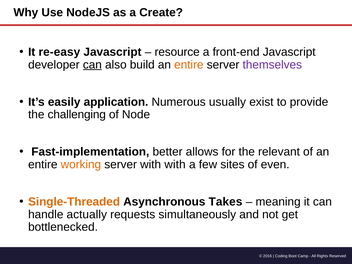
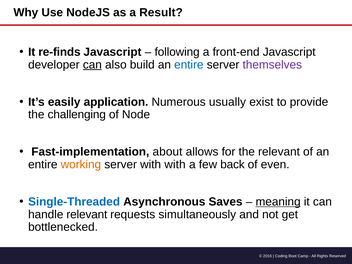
Create: Create -> Result (161, 13)
re-easy: re-easy -> re-finds (59, 52)
resource: resource -> following (177, 52)
entire colour: orange -> blue (189, 65)
better: better -> about (168, 152)
sites: sites -> back (233, 164)
Single-Threaded colour: orange -> blue (74, 202)
Takes: Takes -> Saves (226, 202)
meaning underline: none -> present (278, 202)
handle actually: actually -> relevant (87, 214)
